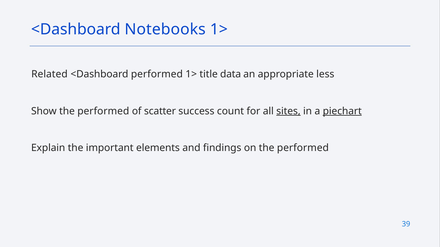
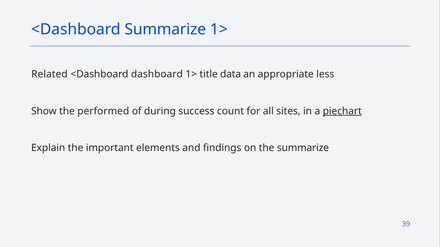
<Dashboard Notebooks: Notebooks -> Summarize (165, 29)
<Dashboard performed: performed -> dashboard (157, 74)
scatter: scatter -> during (160, 111)
sites underline: present -> none (288, 111)
on the performed: performed -> summarize (303, 148)
